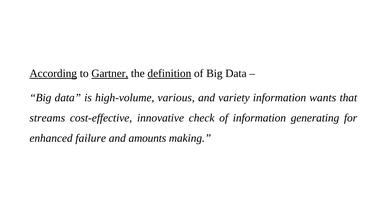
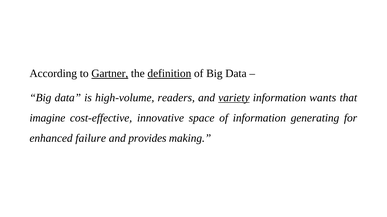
According underline: present -> none (53, 74)
various: various -> readers (176, 98)
variety underline: none -> present (234, 98)
streams: streams -> imagine (47, 118)
check: check -> space (202, 118)
amounts: amounts -> provides (147, 139)
